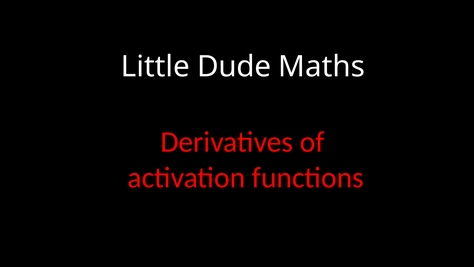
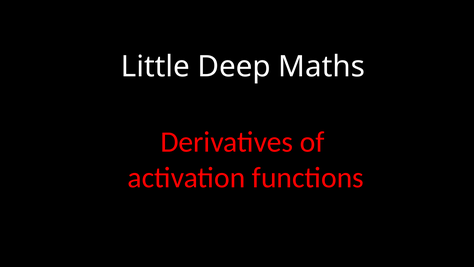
Dude: Dude -> Deep (234, 67)
